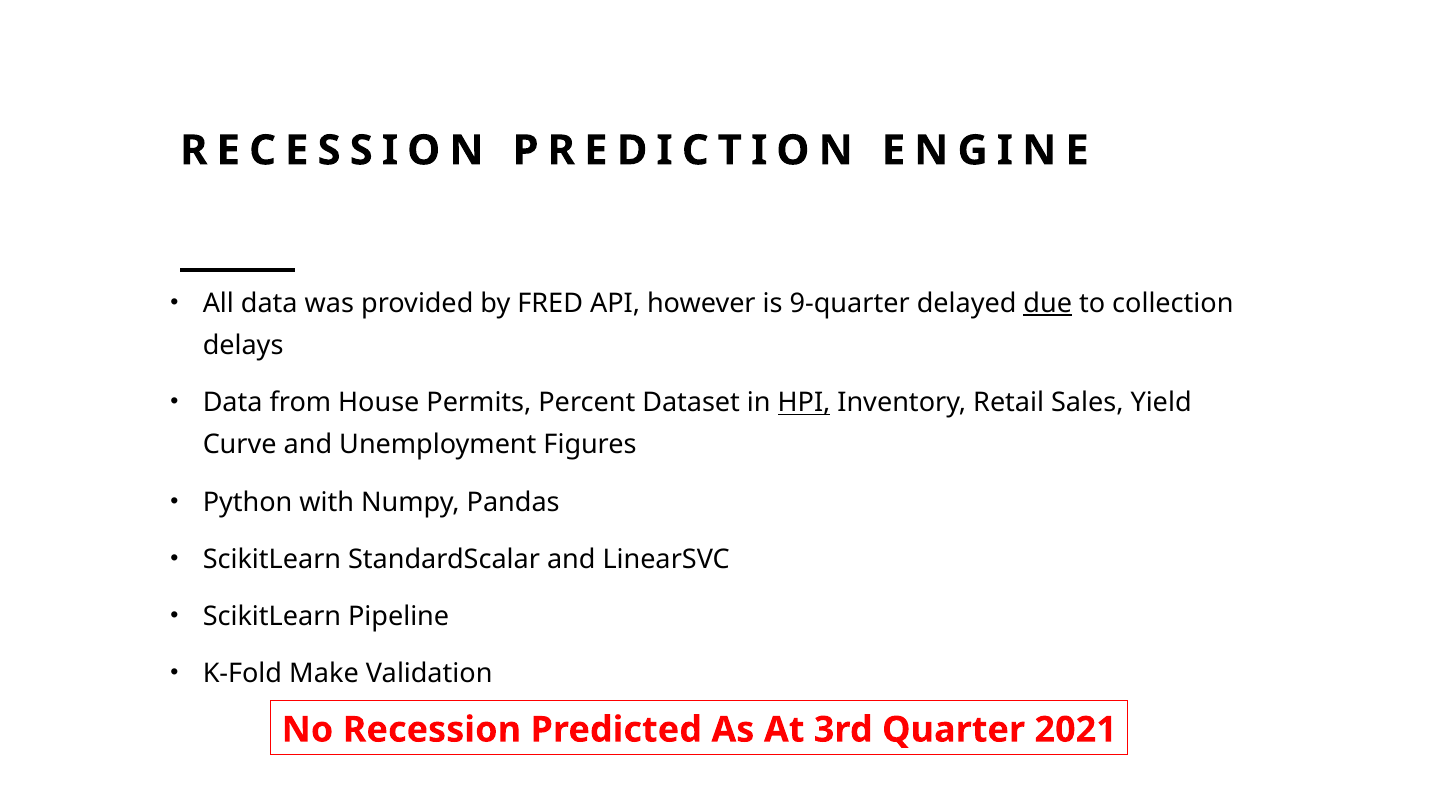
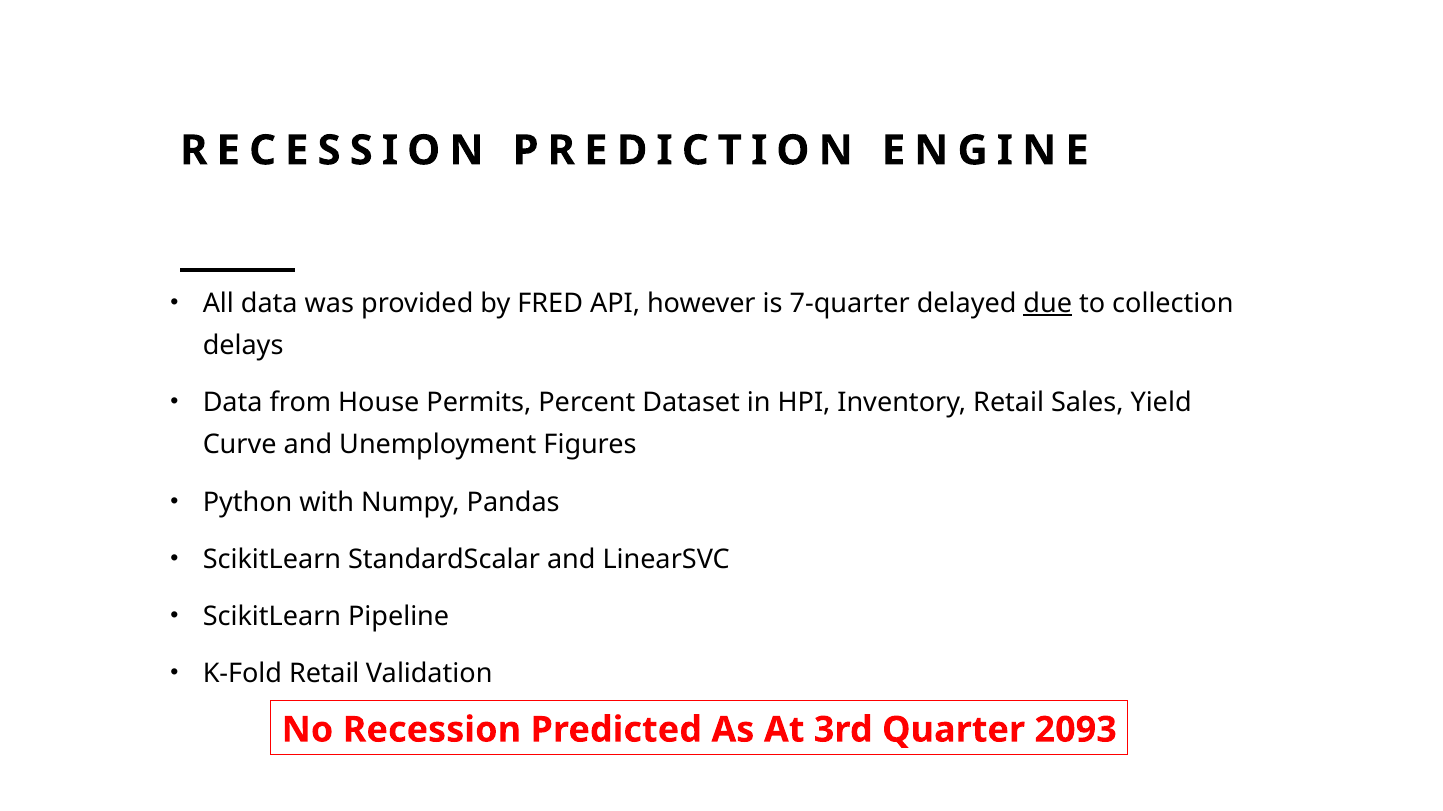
9-quarter: 9-quarter -> 7-quarter (850, 304)
HPI underline: present -> none (804, 403)
K-Fold Make: Make -> Retail (324, 674)
2021: 2021 -> 2093 (1076, 730)
